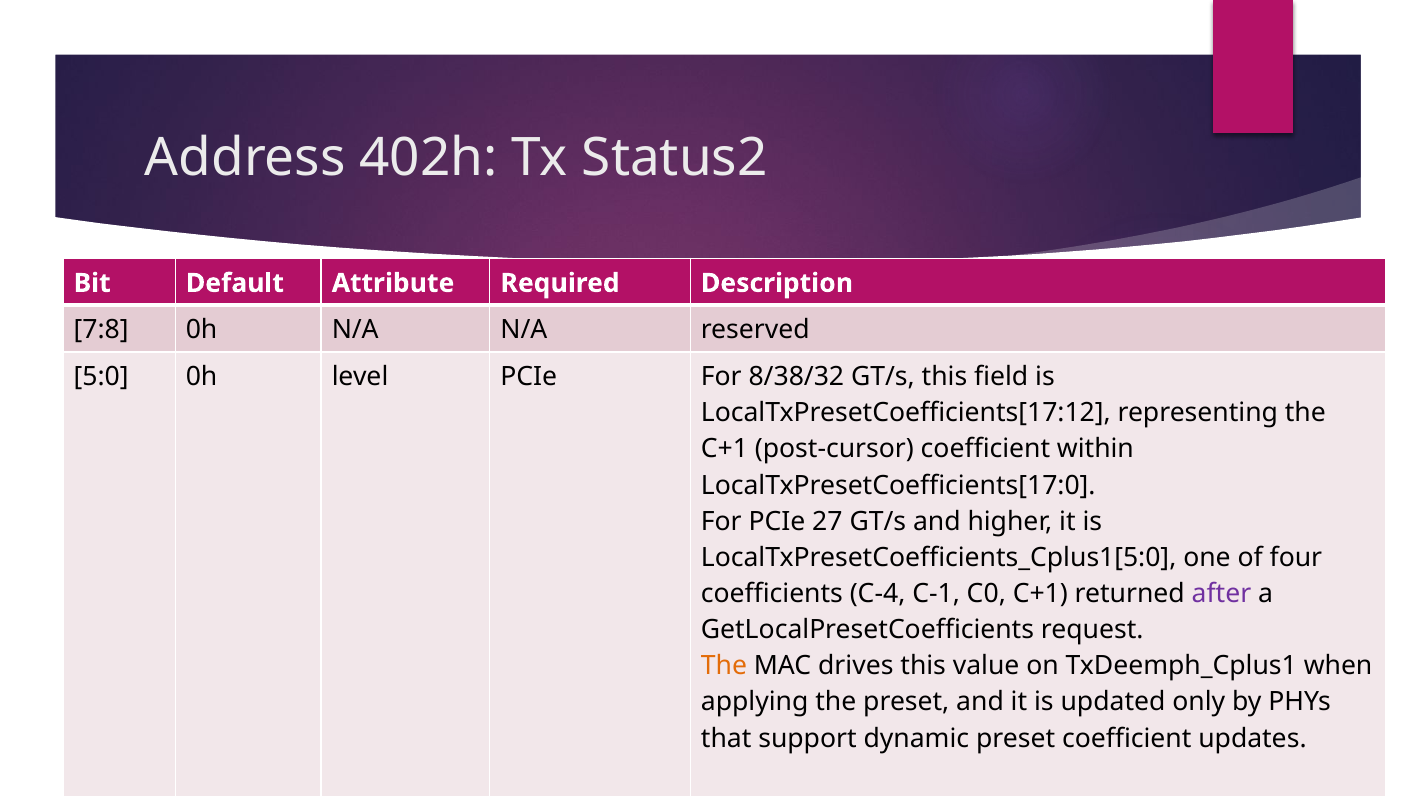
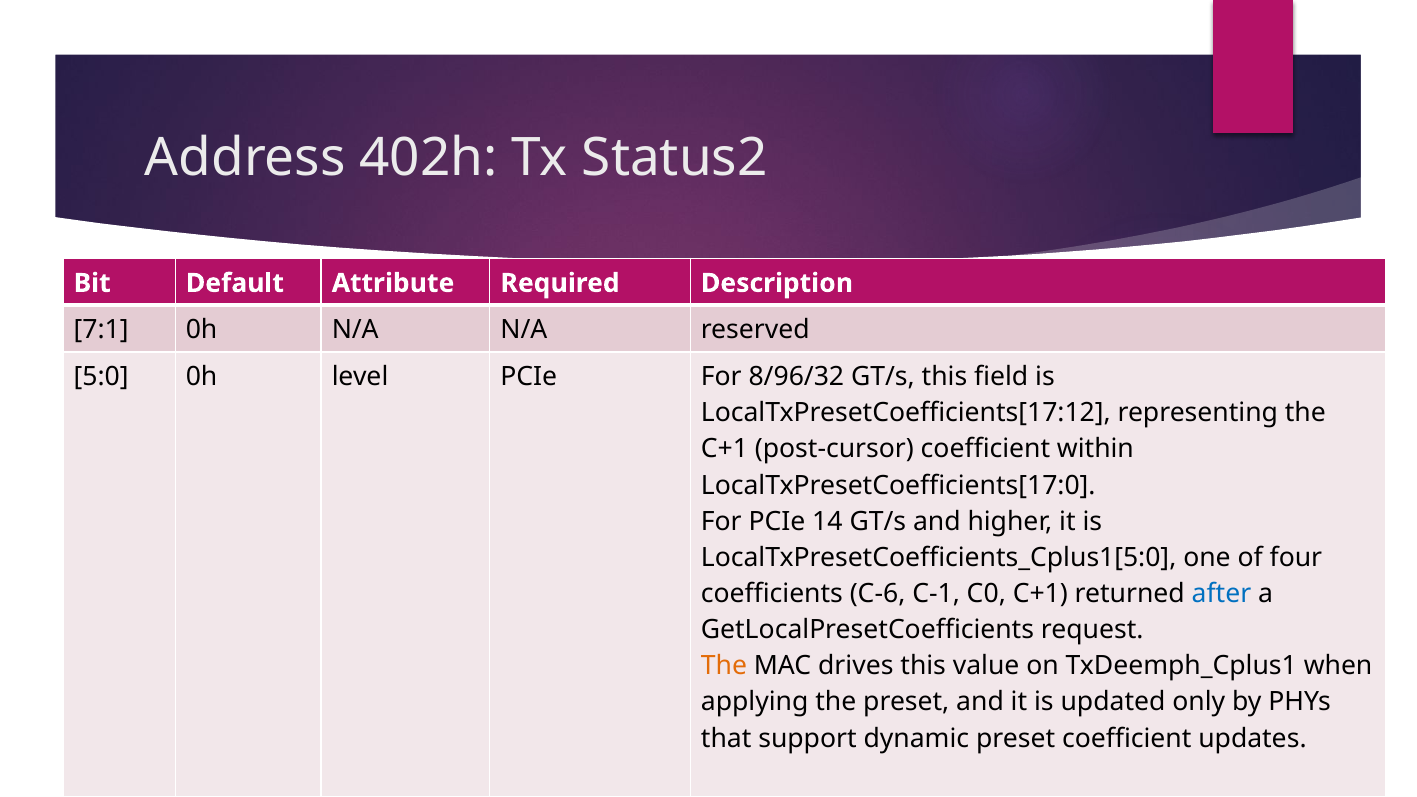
7:8: 7:8 -> 7:1 (101, 330)
8/38/32: 8/38/32 -> 8/96/32 (796, 377)
27: 27 -> 14 (827, 521)
C-4: C-4 -> C-6 (878, 594)
after colour: purple -> blue (1221, 594)
